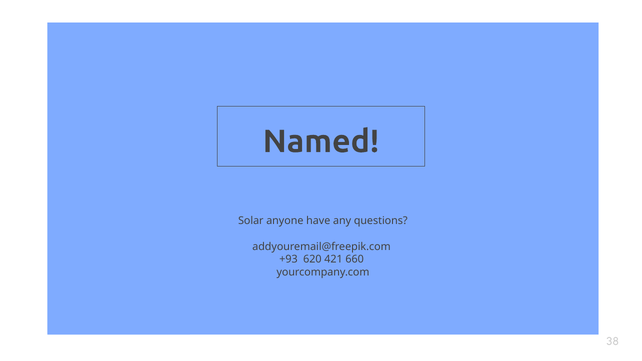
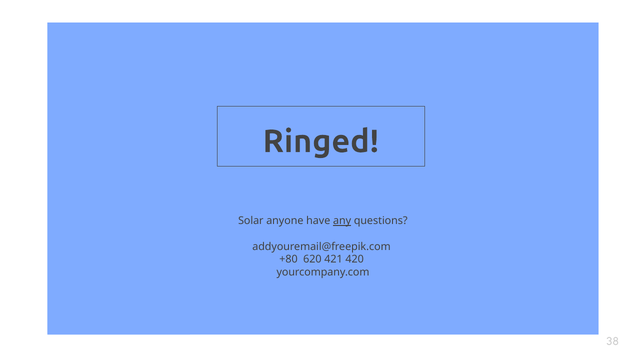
Named: Named -> Ringed (321, 141)
any underline: none -> present (342, 221)
+93: +93 -> +80 (289, 259)
660: 660 -> 420 (355, 259)
